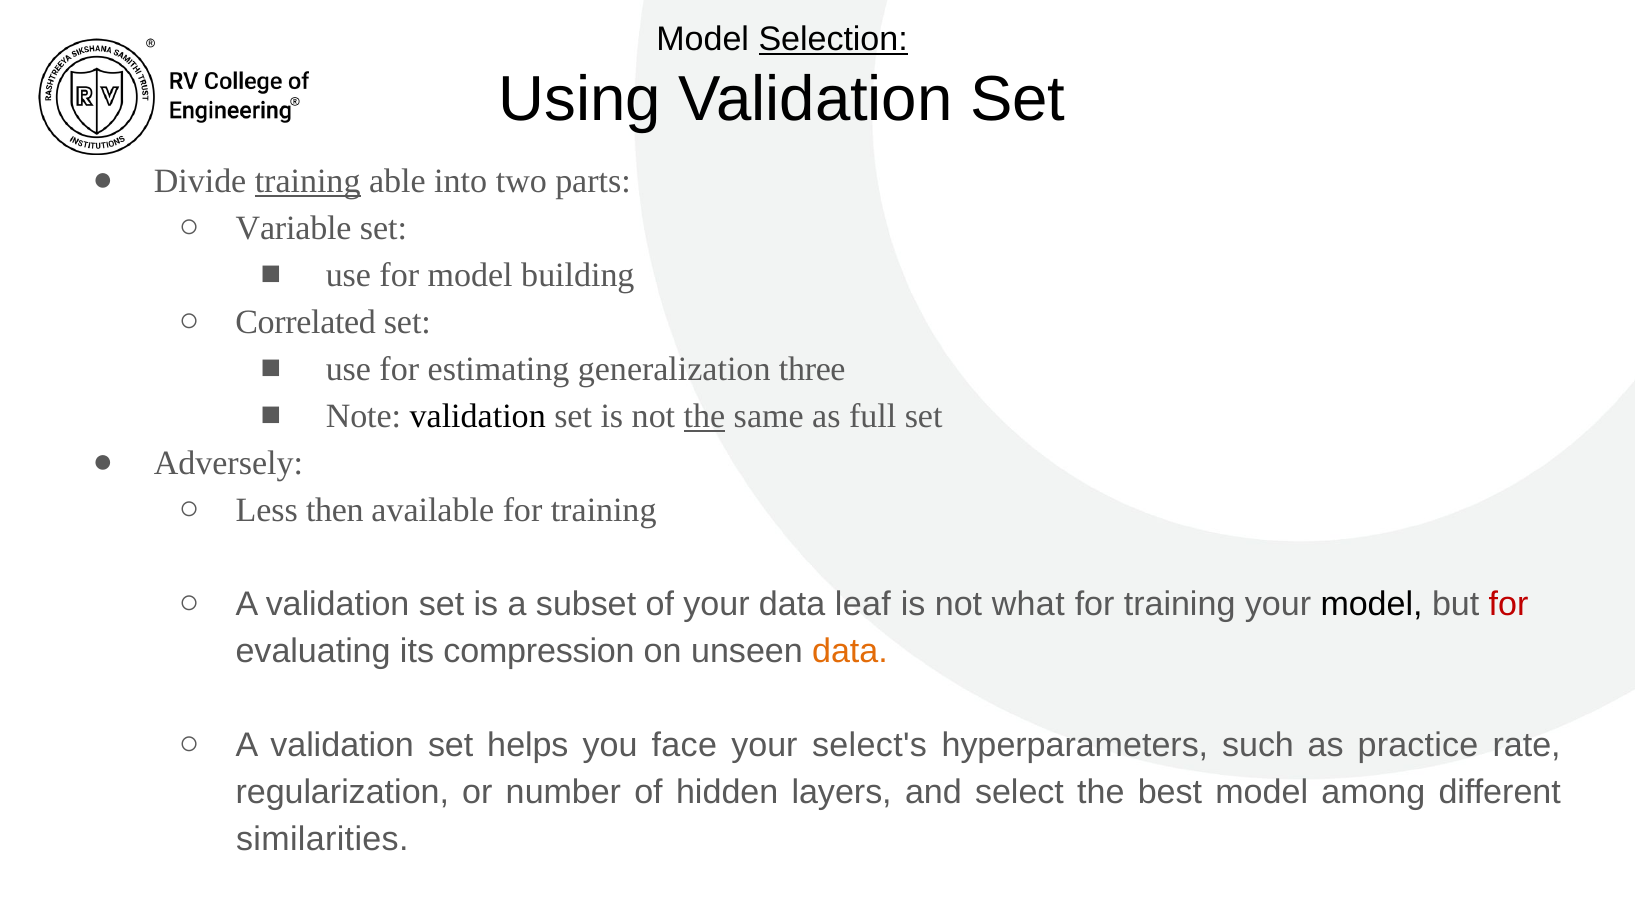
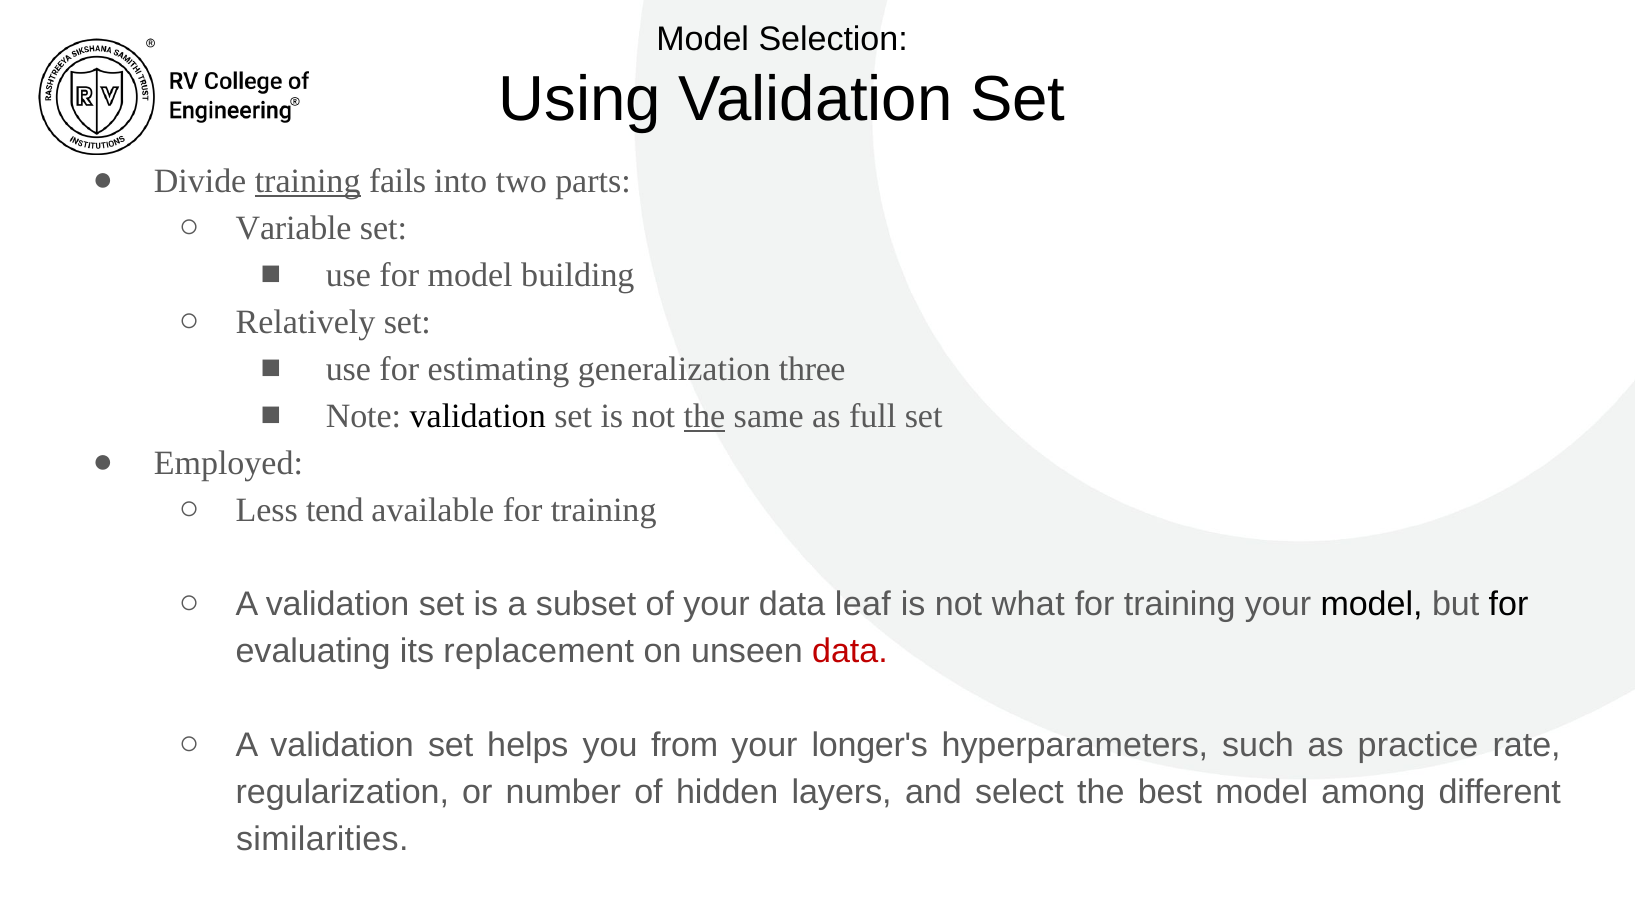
Selection underline: present -> none (833, 39)
able: able -> fails (398, 181)
Correlated: Correlated -> Relatively (305, 322)
Adversely: Adversely -> Employed (228, 463)
then: then -> tend (335, 510)
for colour: red -> black (1509, 604)
compression: compression -> replacement (539, 651)
data colour: orange -> red (850, 651)
face: face -> from (685, 745)
select's: select's -> longer's (870, 745)
